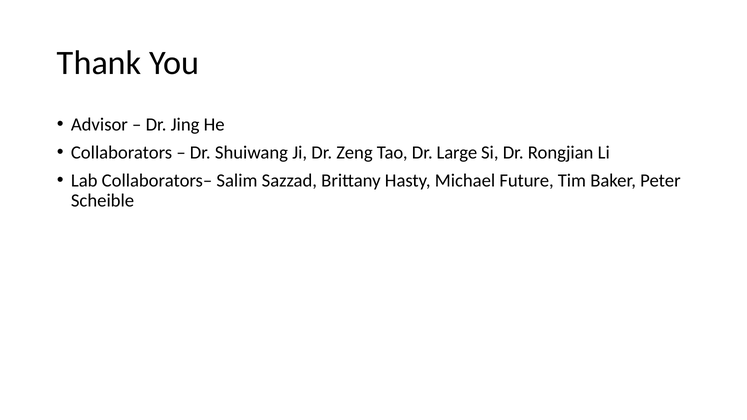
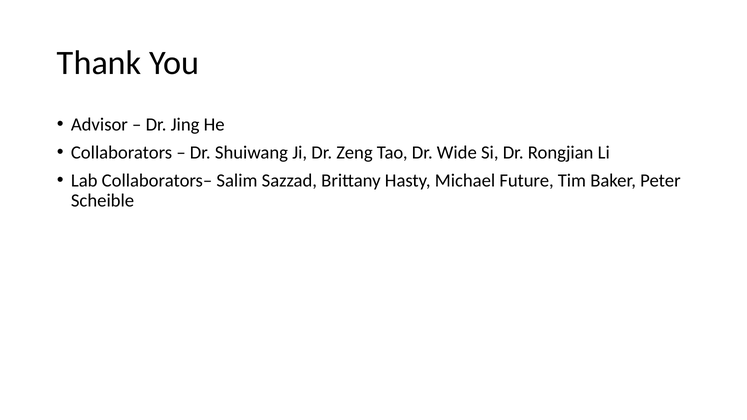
Large: Large -> Wide (457, 153)
